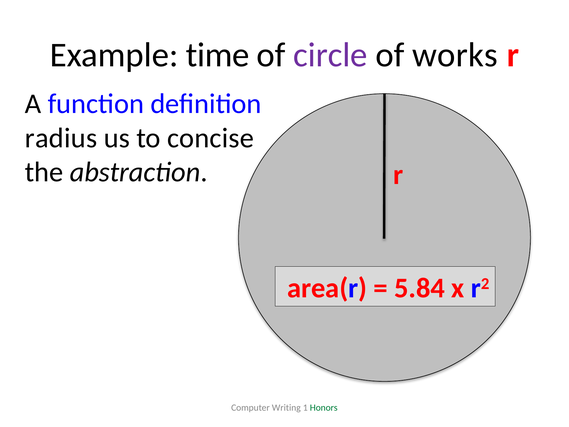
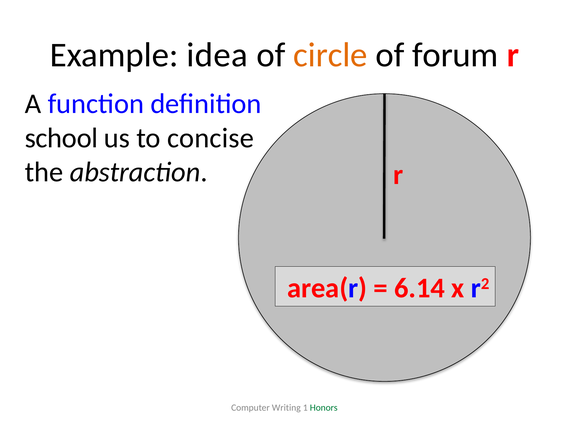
time: time -> idea (217, 55)
circle colour: purple -> orange (330, 55)
works: works -> forum (455, 55)
radius: radius -> school (61, 138)
5.84: 5.84 -> 6.14 (419, 288)
